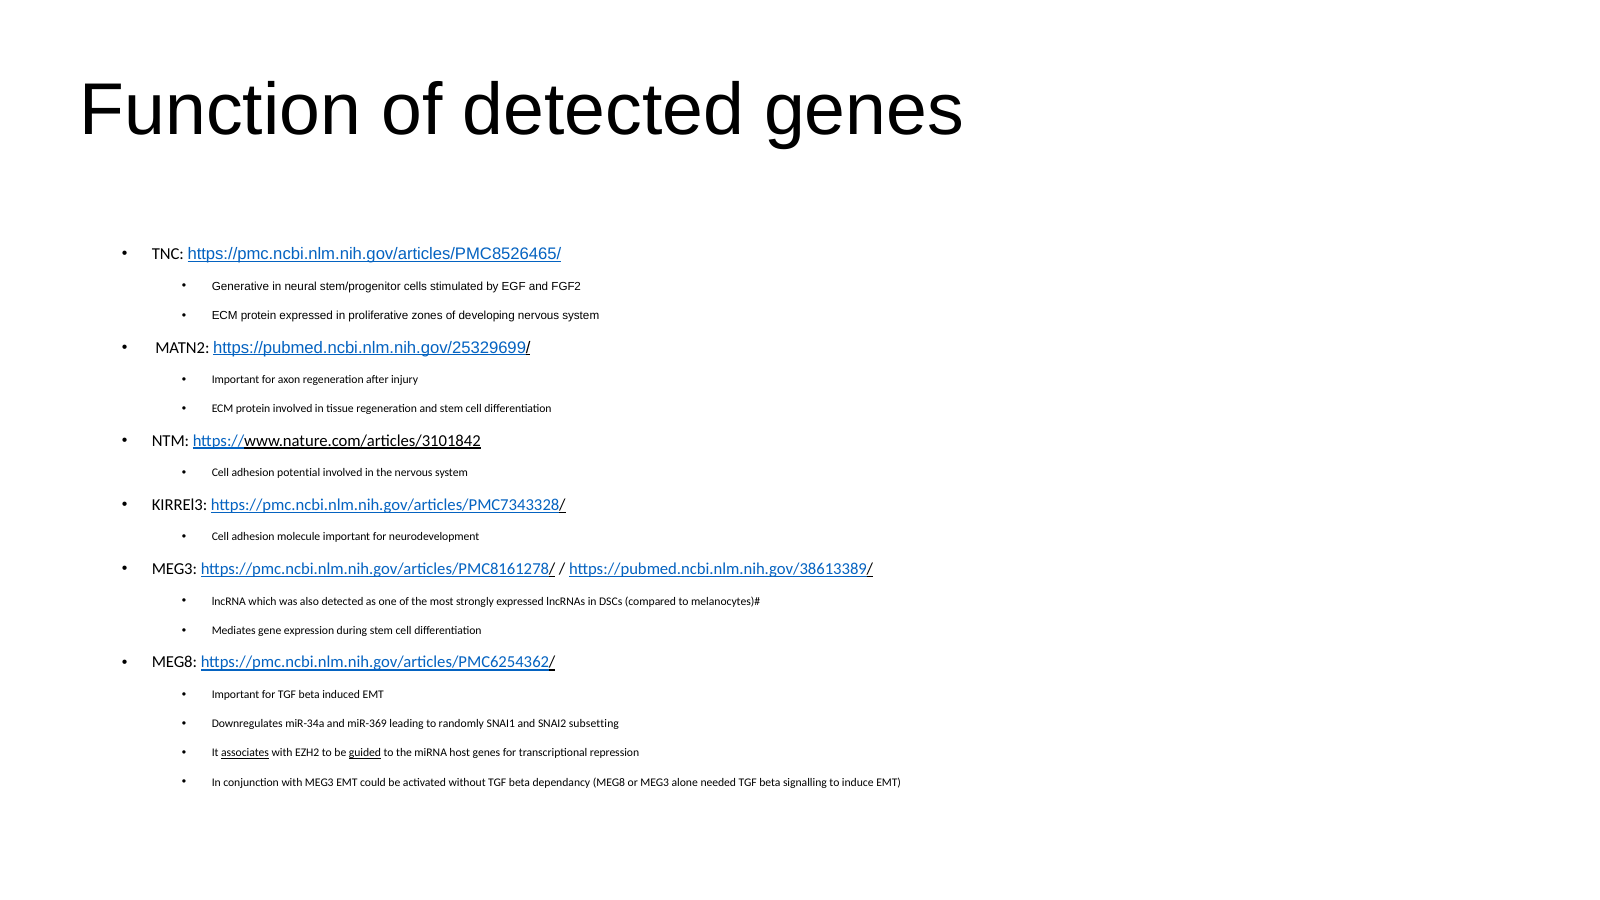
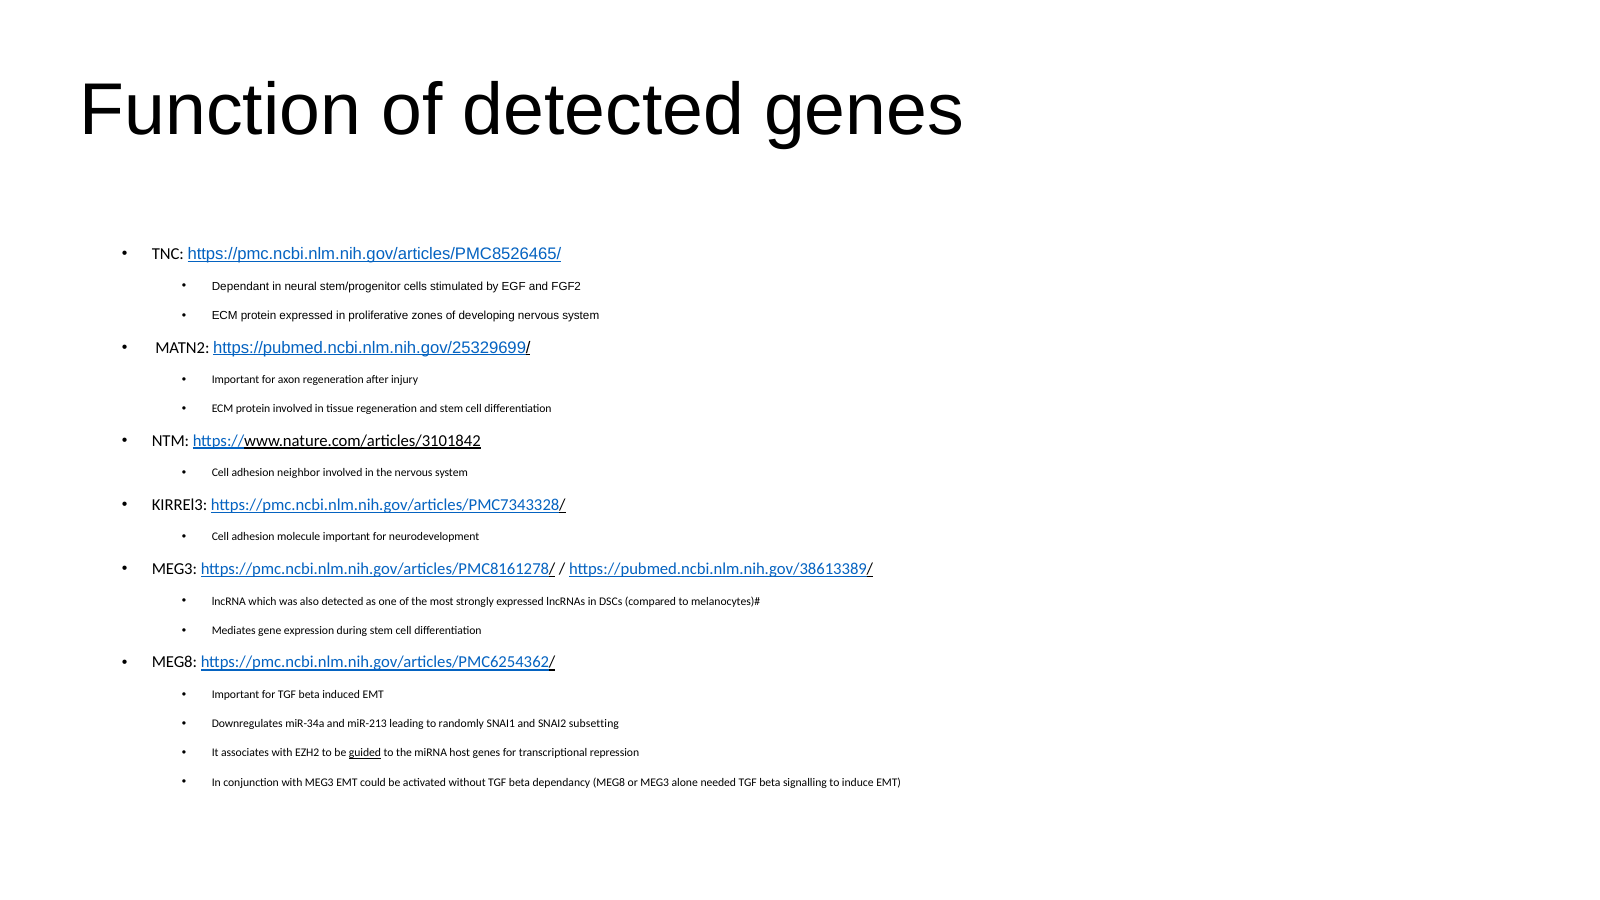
Generative: Generative -> Dependant (240, 286)
potential: potential -> neighbor (299, 473)
miR-369: miR-369 -> miR-213 (367, 724)
associates underline: present -> none (245, 753)
